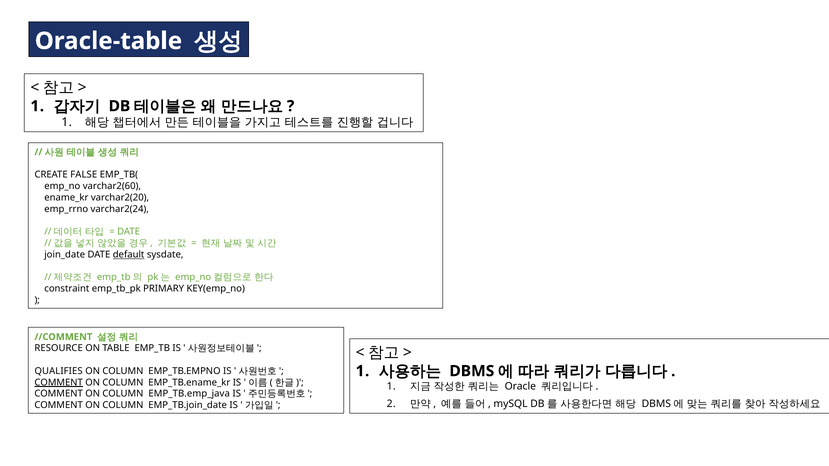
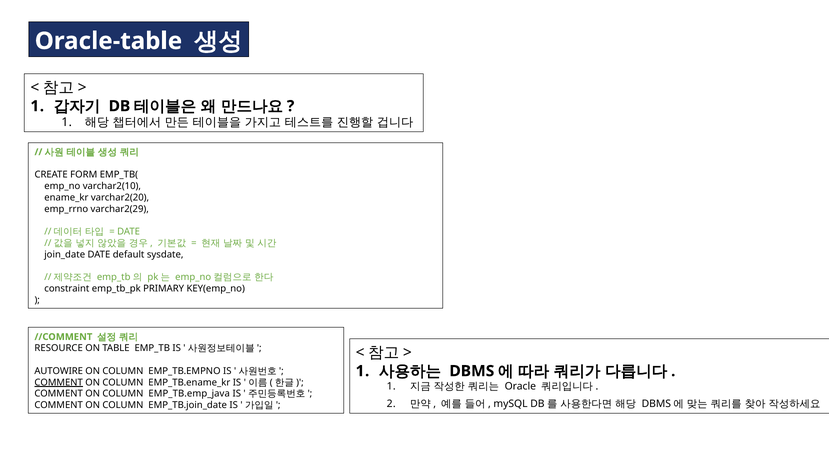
FALSE: FALSE -> FORM (84, 175)
varchar2(60: varchar2(60 -> varchar2(10 (112, 186)
varchar2(24: varchar2(24 -> varchar2(29 (120, 209)
default underline: present -> none (129, 255)
QUALIFIES: QUALIFIES -> AUTOWIRE (59, 371)
